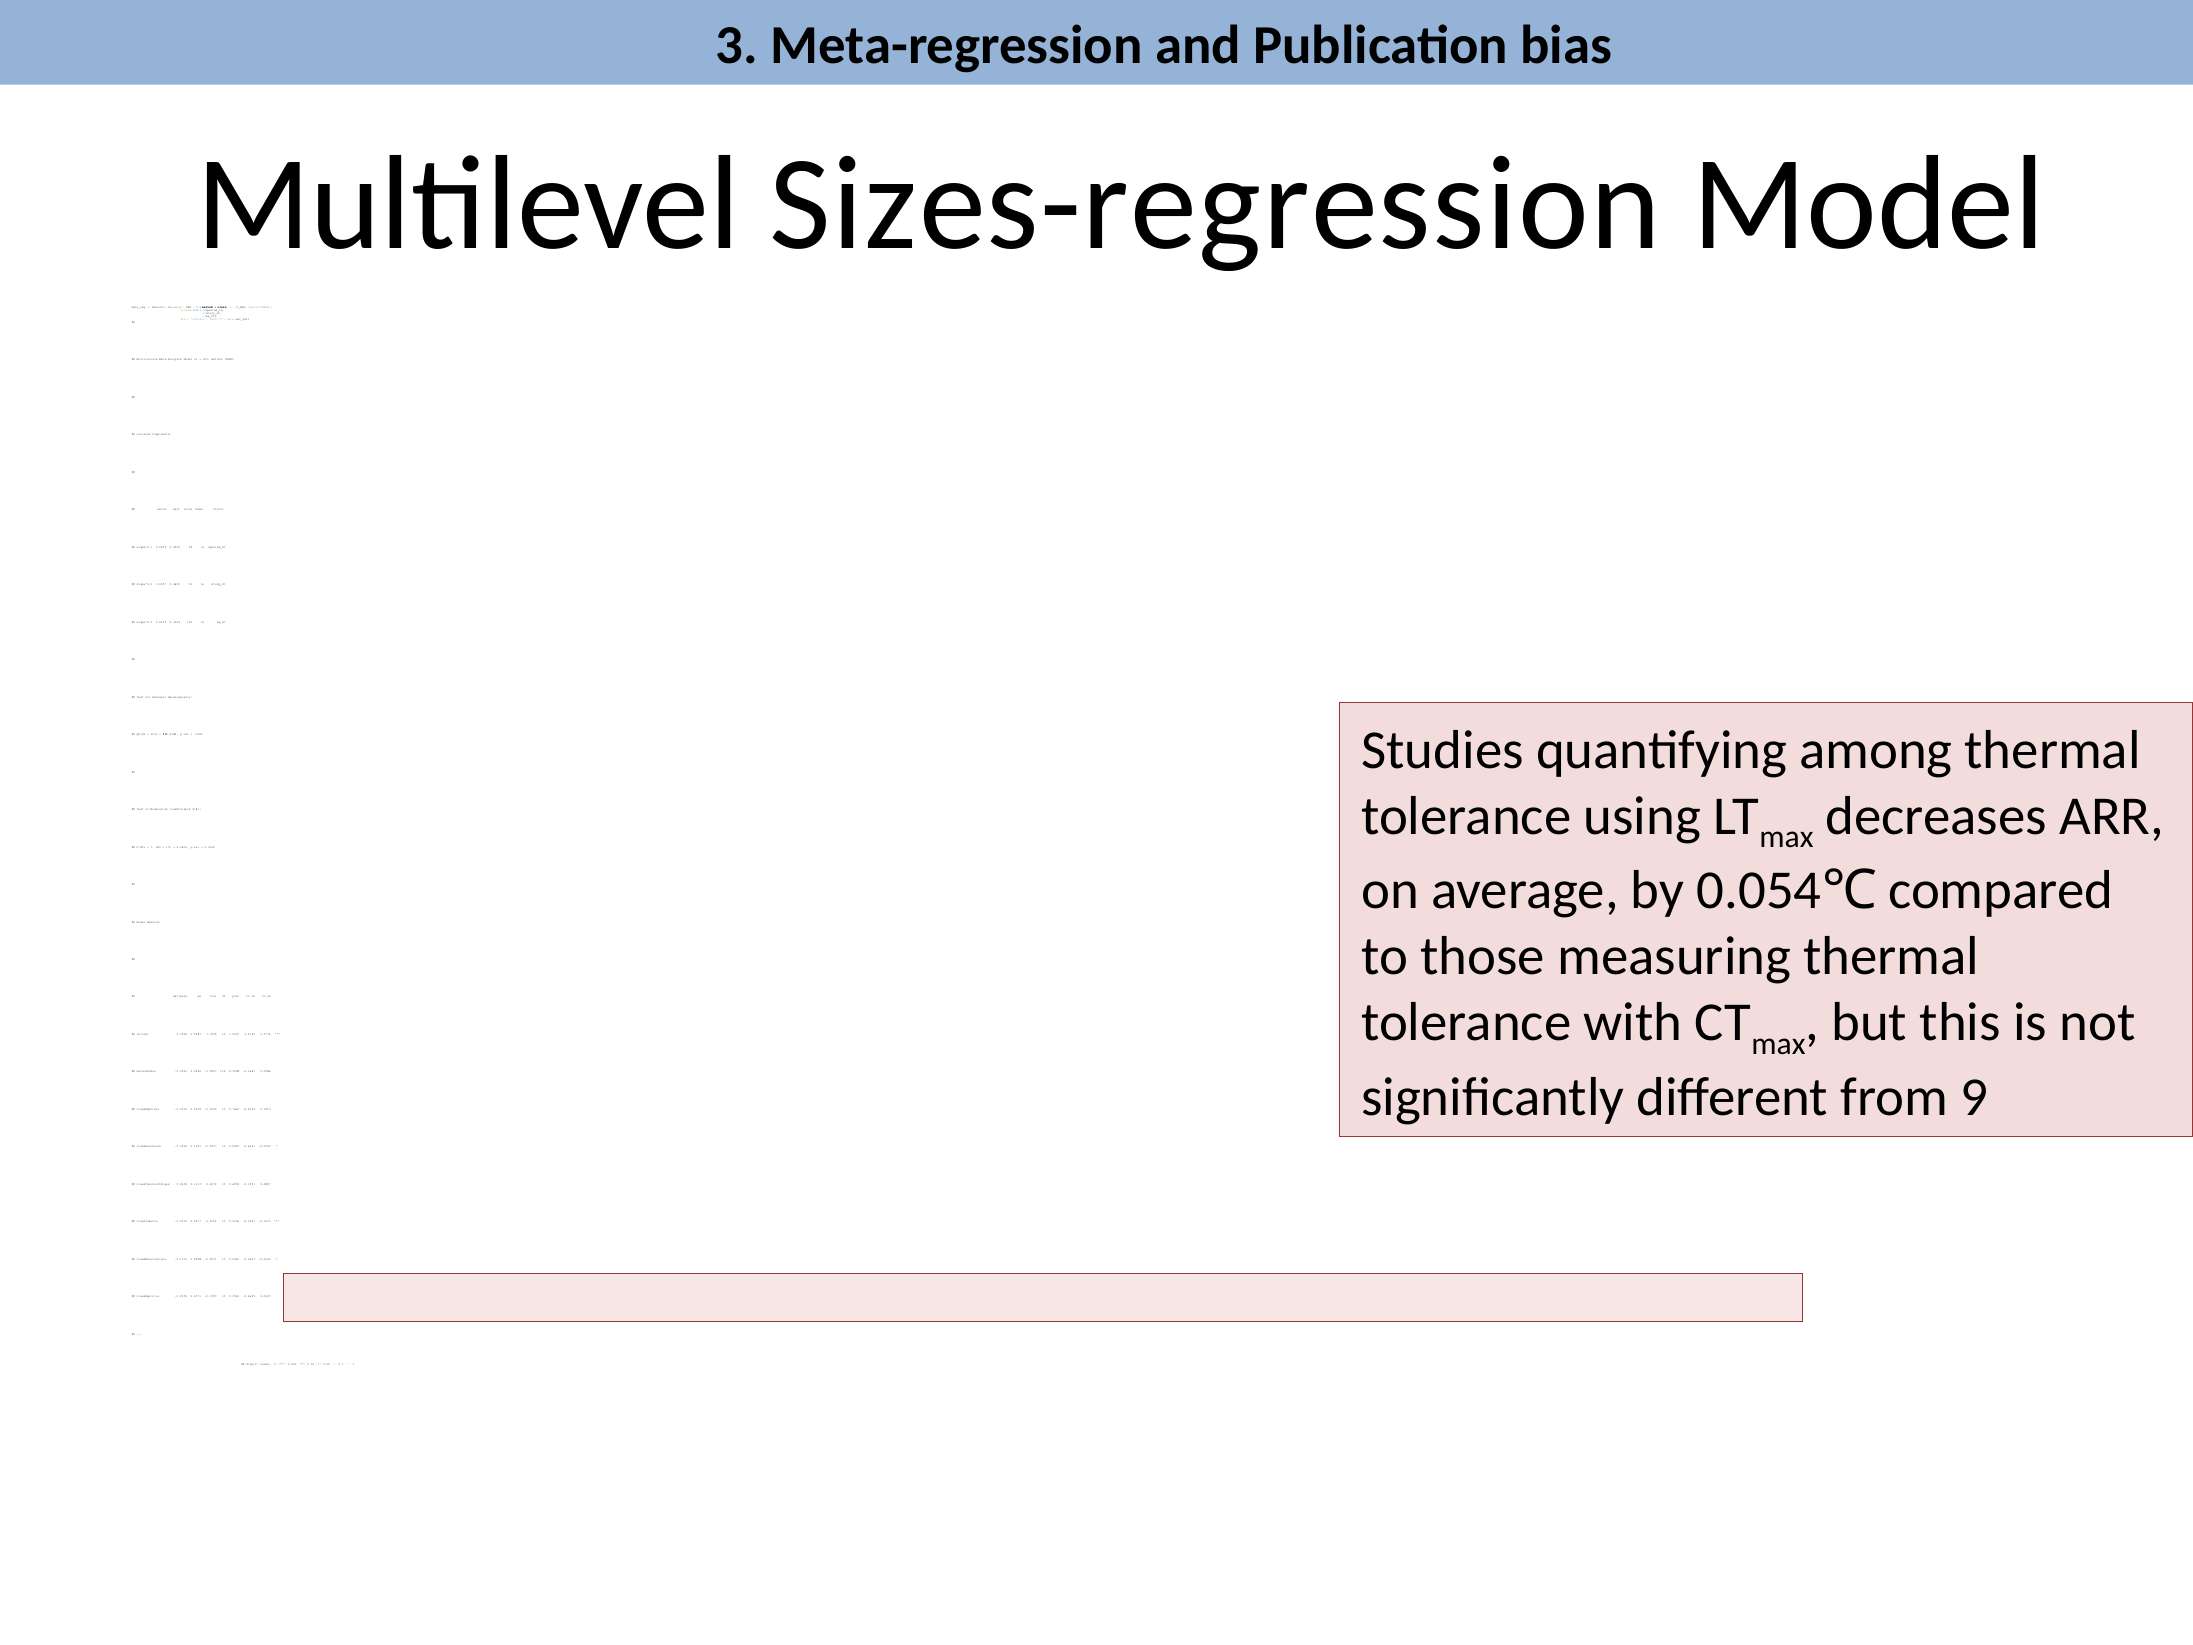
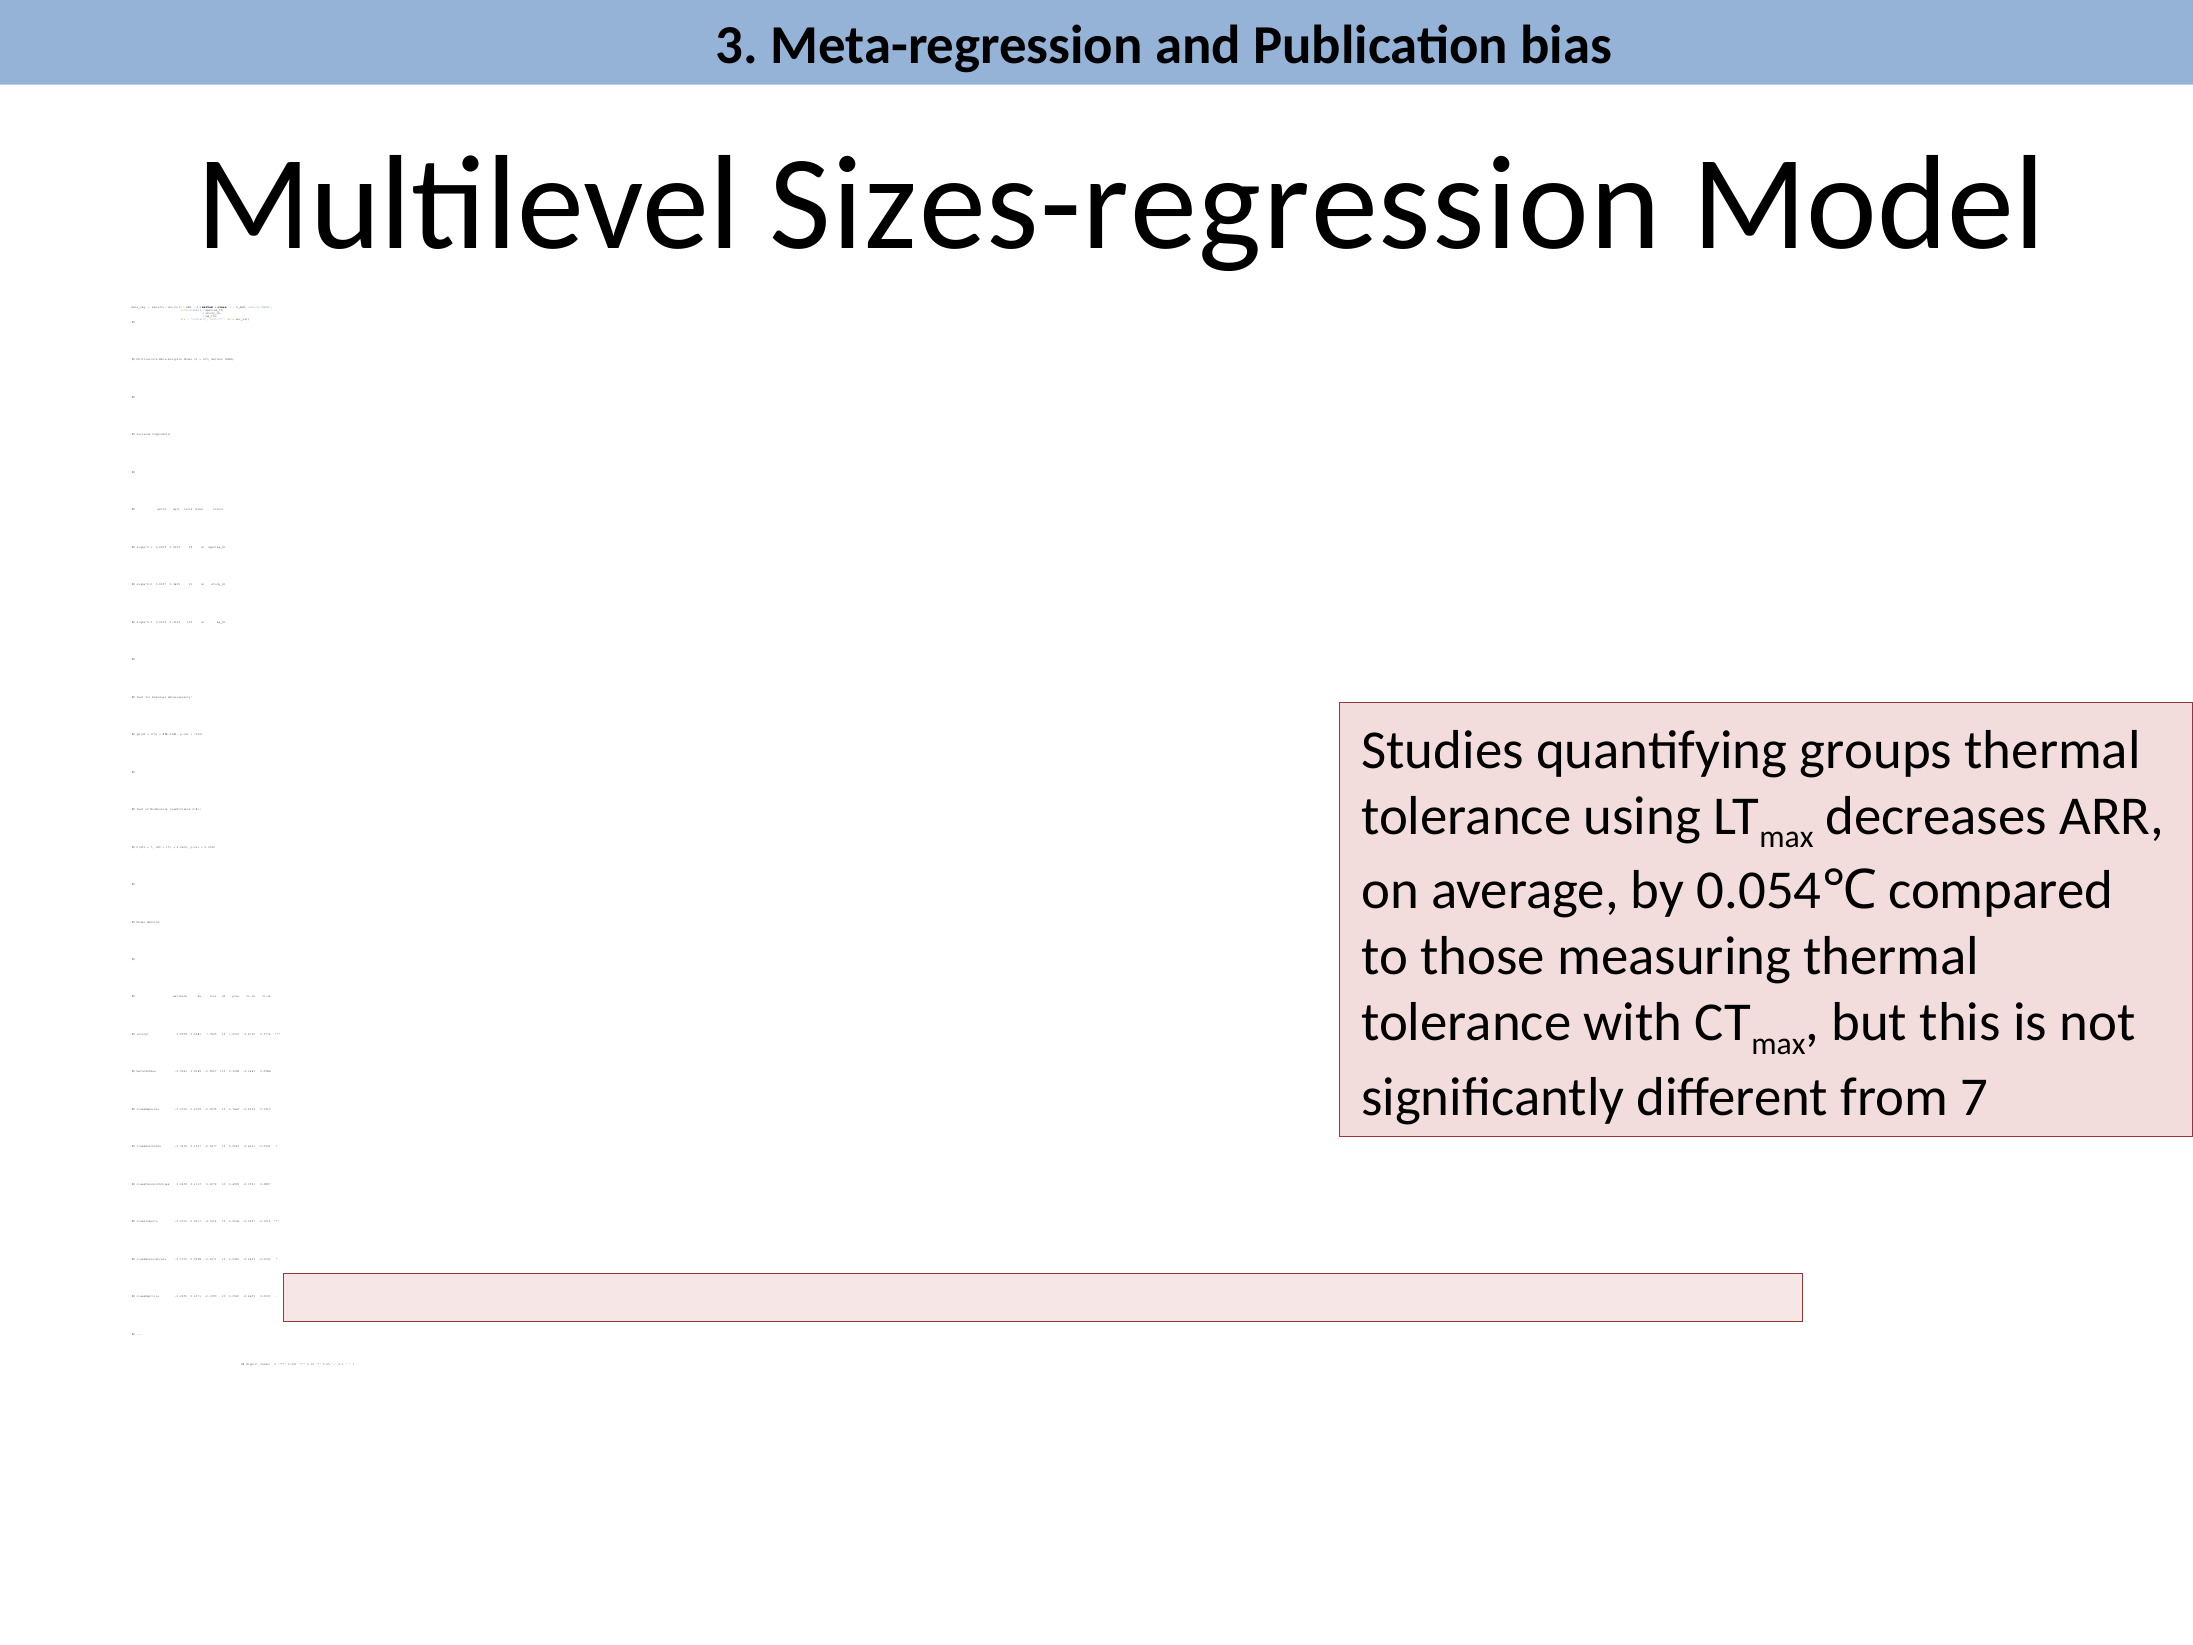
among: among -> groups (1876, 750)
from 9: 9 -> 7 (1974, 1097)
